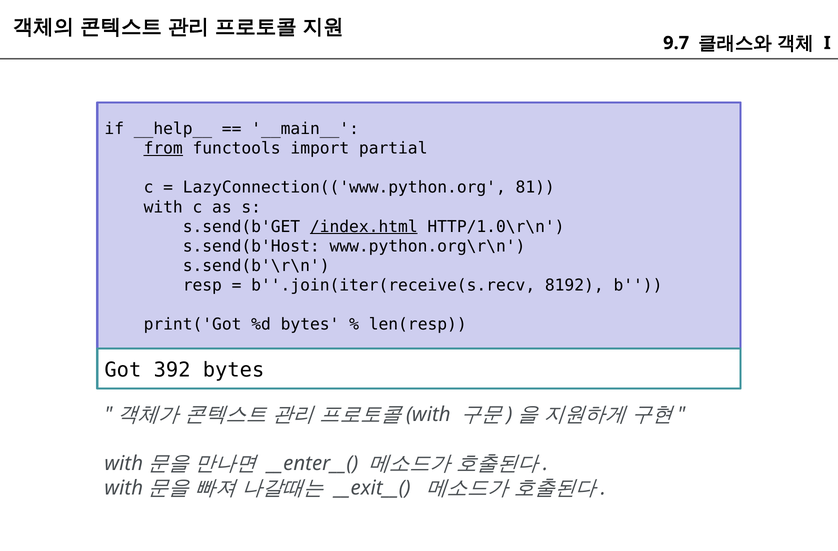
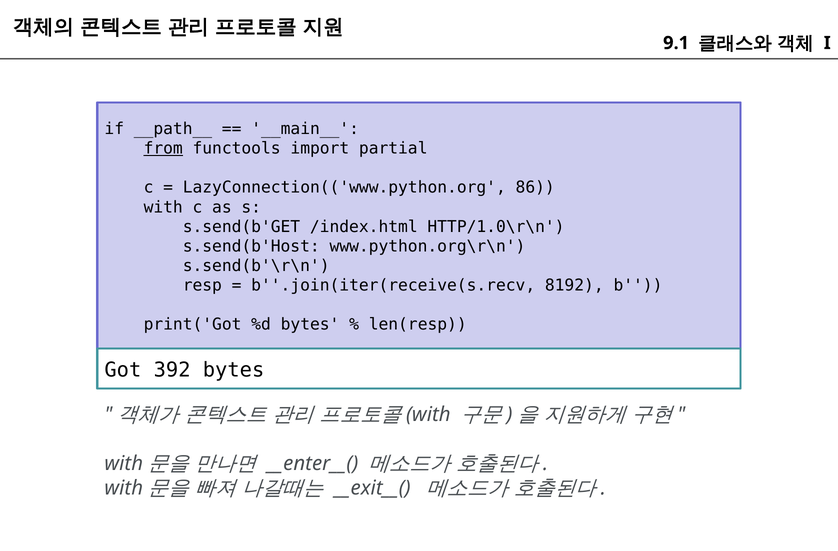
9.7: 9.7 -> 9.1 (676, 43)
__help__: __help__ -> __path__ (173, 129)
81: 81 -> 86 (535, 187)
/index.html underline: present -> none (364, 226)
